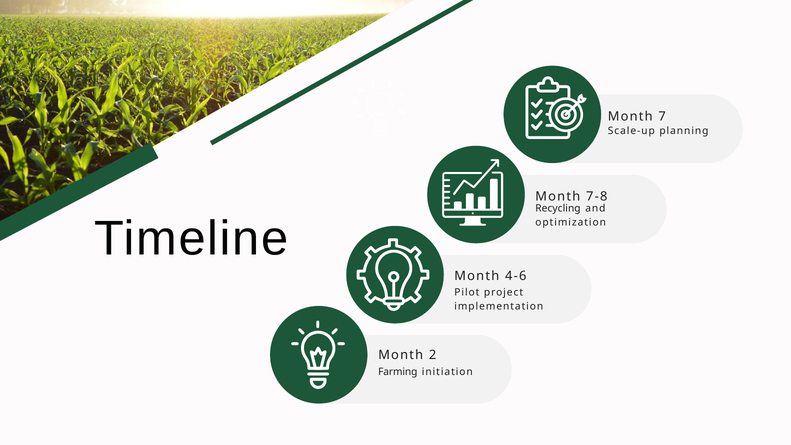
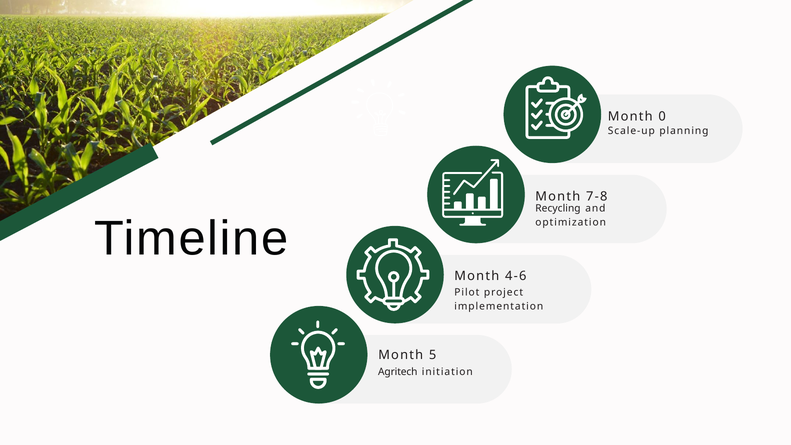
7: 7 -> 0 (662, 116)
2: 2 -> 5 (433, 355)
Farming: Farming -> Agritech (398, 372)
